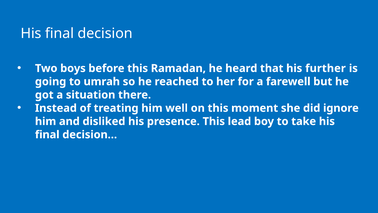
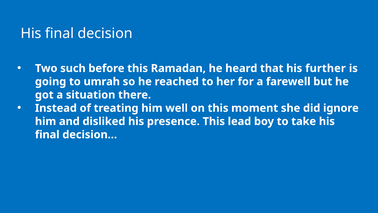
boys: boys -> such (73, 68)
